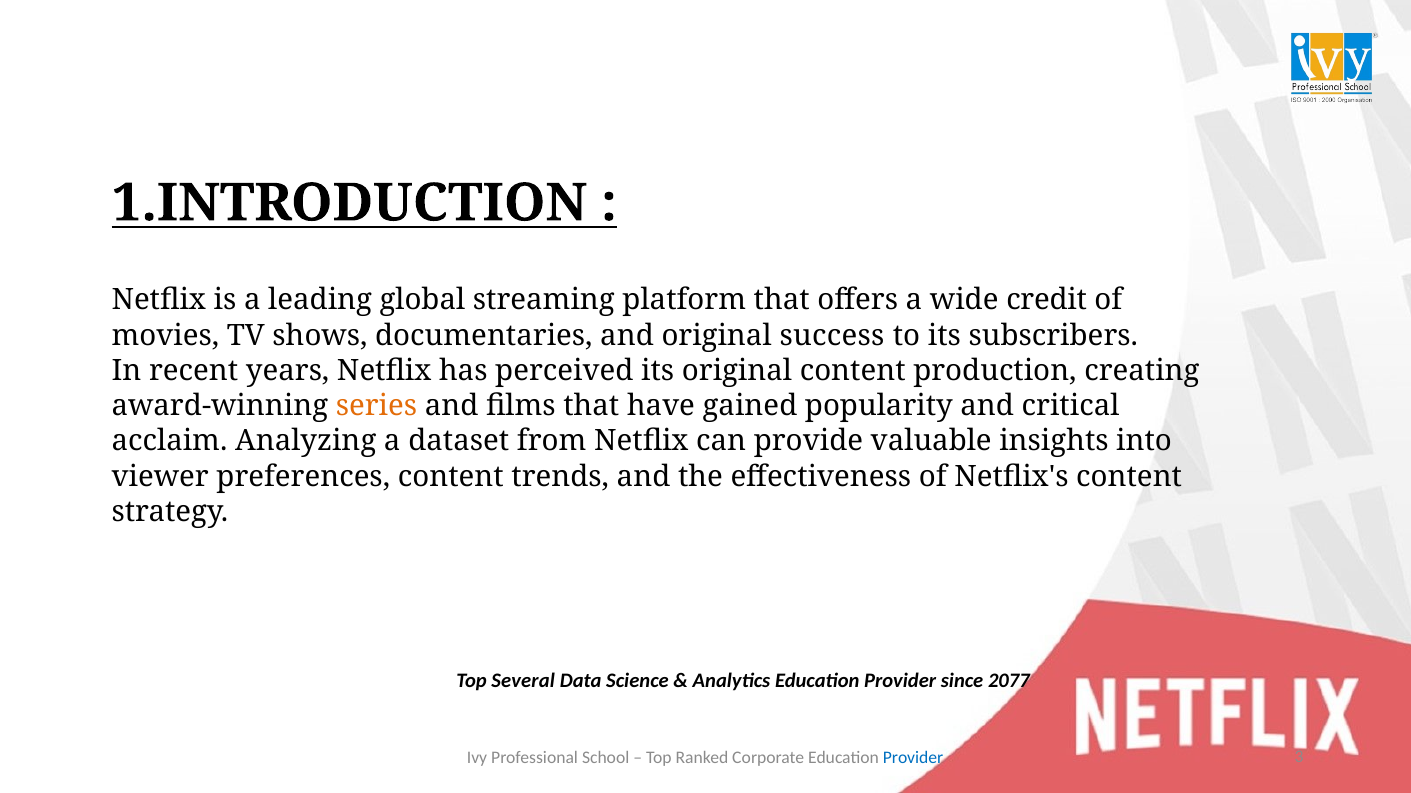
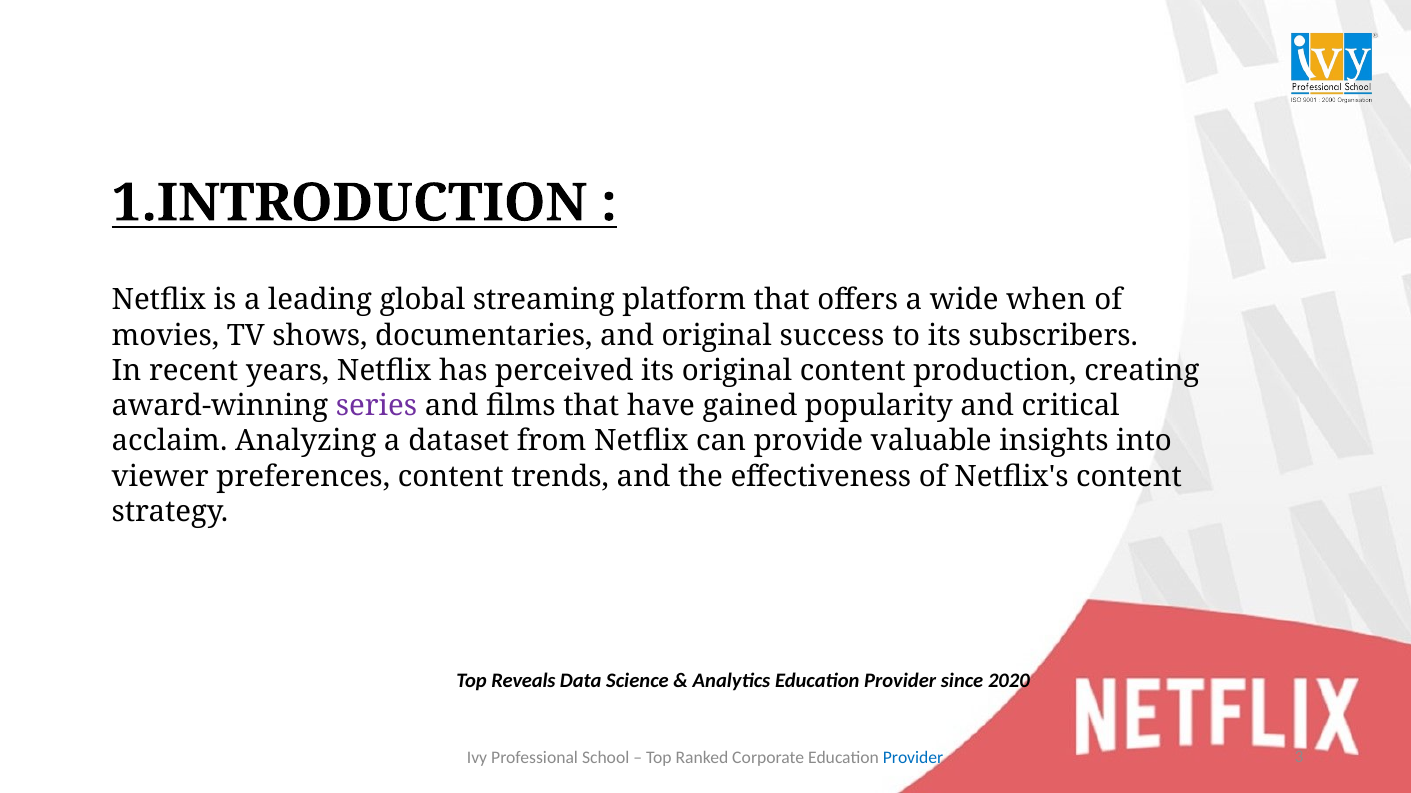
credit: credit -> when (1046, 300)
series colour: orange -> purple (376, 406)
Several: Several -> Reveals (523, 681)
2077: 2077 -> 2020 (1009, 681)
